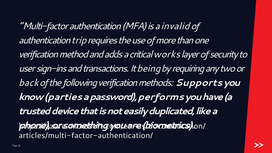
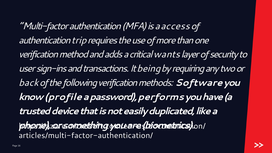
invalid: invalid -> access (175, 26)
works: works -> wants (167, 54)
Supports: Supports -> Software (199, 83)
parties: parties -> profile (63, 97)
